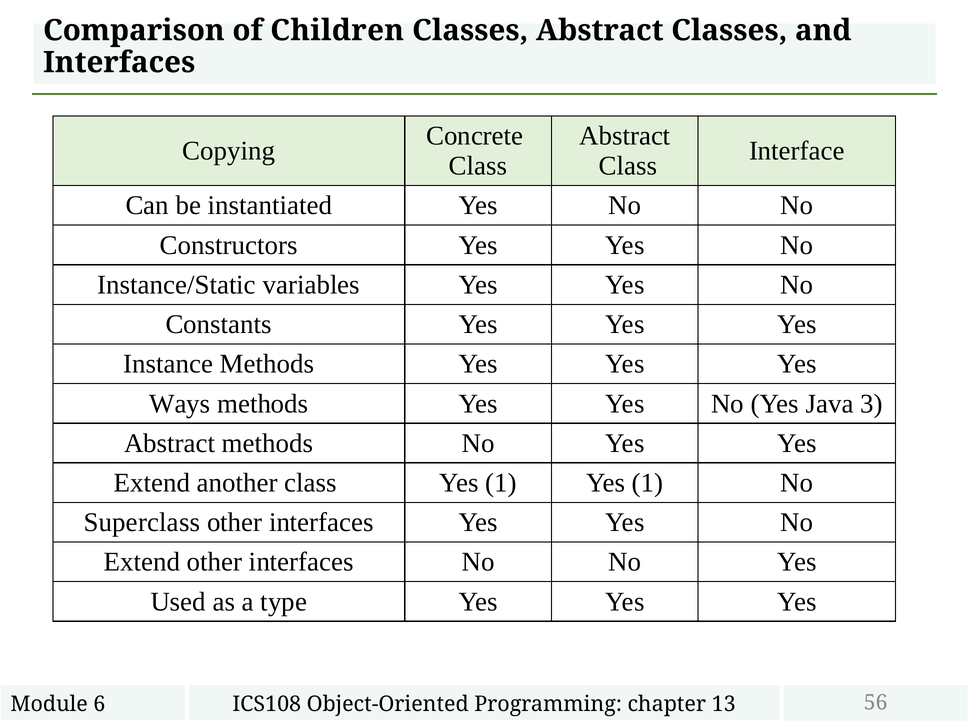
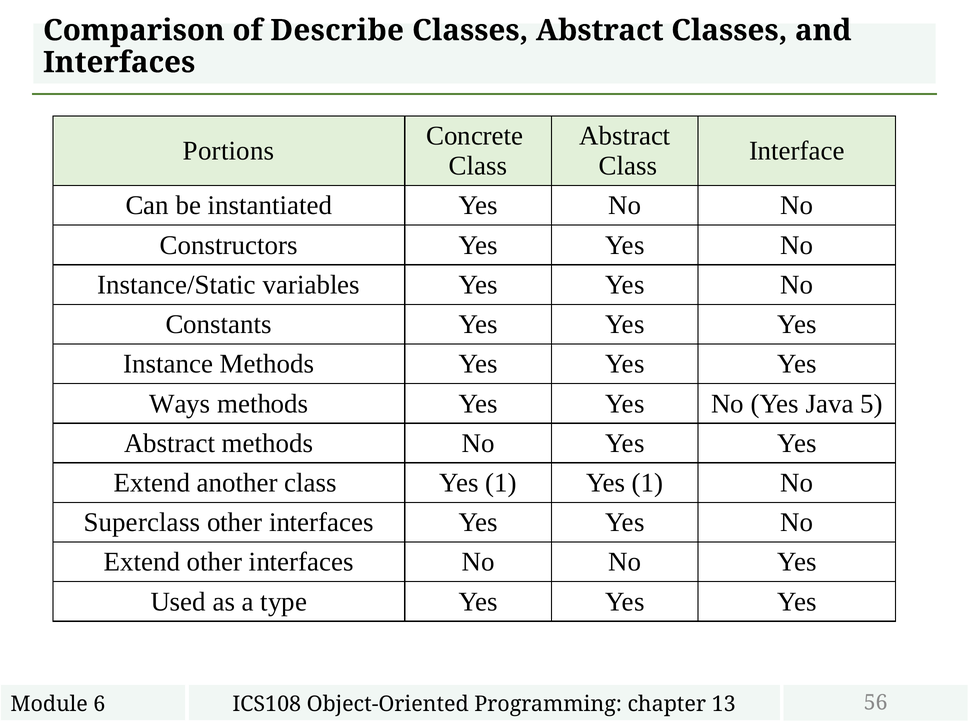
Children: Children -> Describe (337, 30)
Copying: Copying -> Portions (229, 151)
3: 3 -> 5 (871, 403)
